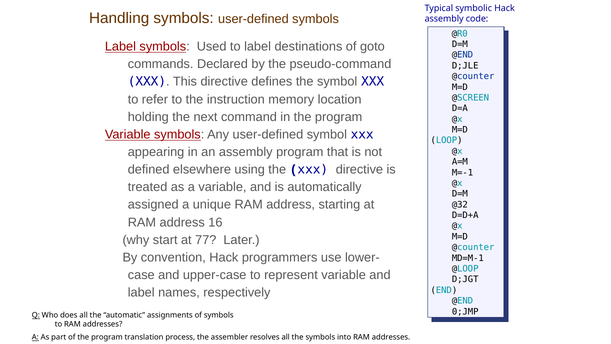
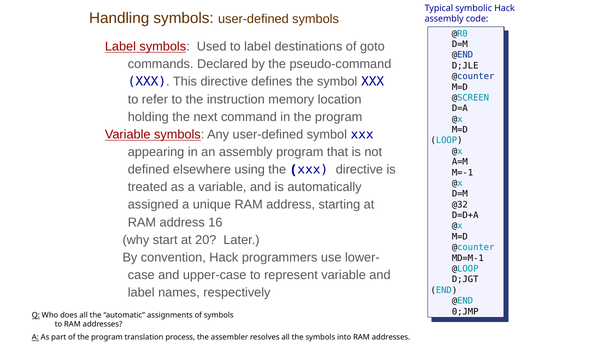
77: 77 -> 20 (206, 240)
